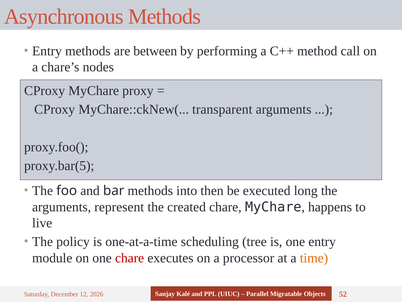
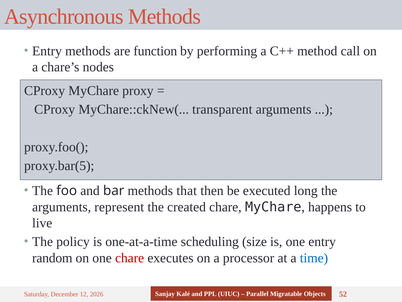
between: between -> function (155, 51)
into: into -> that (187, 191)
tree: tree -> size (255, 241)
module: module -> random (52, 258)
time colour: orange -> blue (314, 258)
